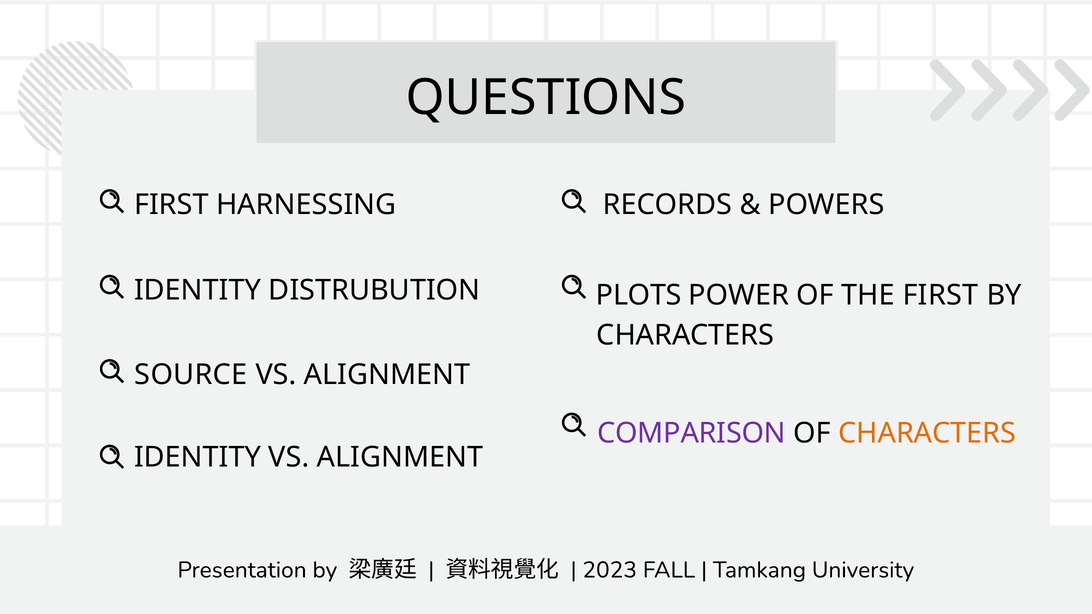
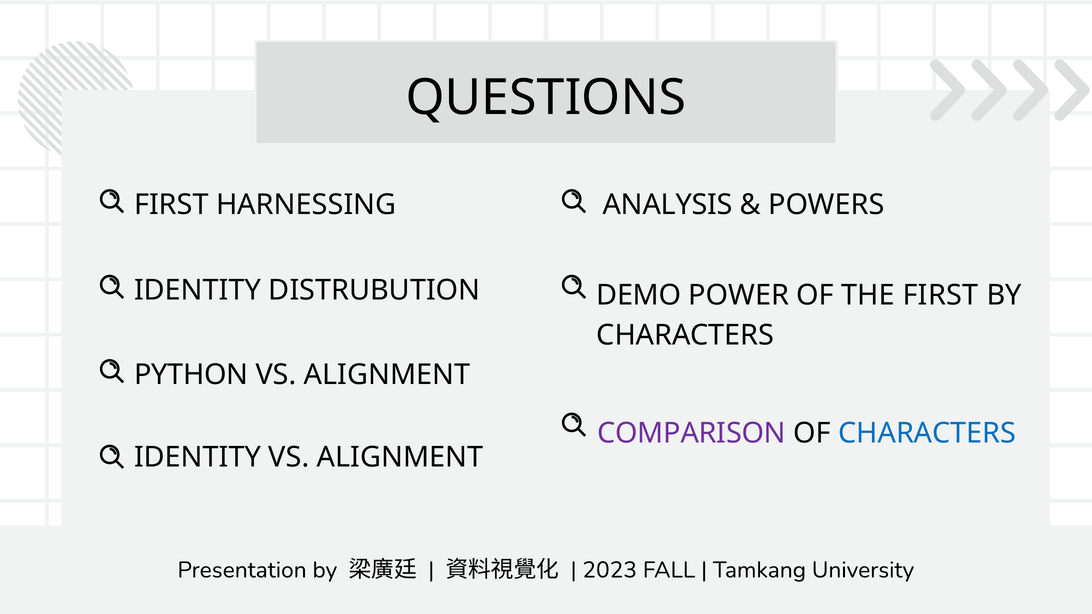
RECORDS: RECORDS -> ANALYSIS (668, 205)
PLOTS: PLOTS -> DEMO (639, 295)
SOURCE: SOURCE -> PYTHON (191, 375)
CHARACTERS colour: orange -> blue (927, 433)
